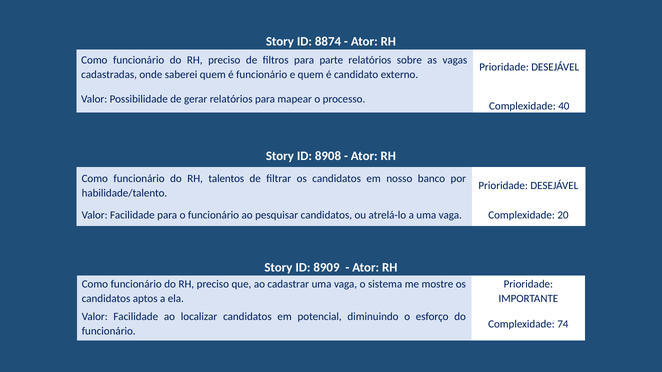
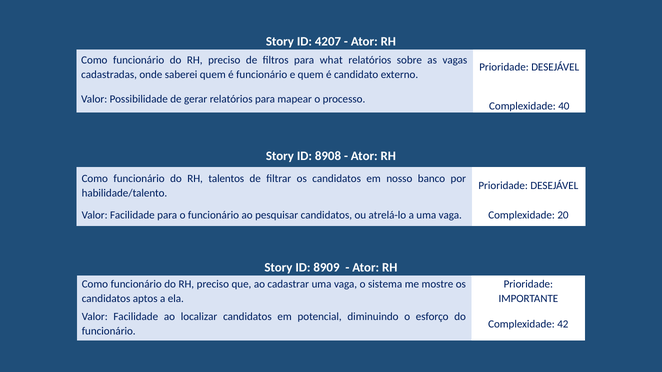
8874: 8874 -> 4207 (328, 42)
parte: parte -> what (331, 60)
74: 74 -> 42 (563, 324)
